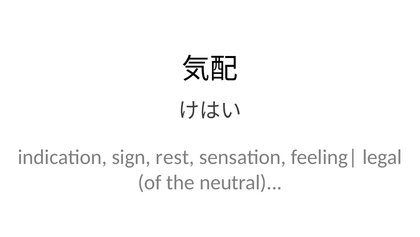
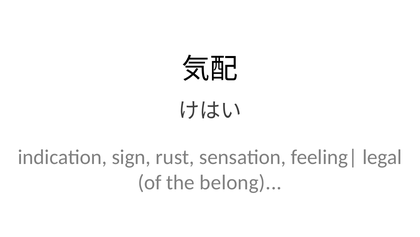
rest: rest -> rust (175, 157)
neutral: neutral -> belong (241, 182)
